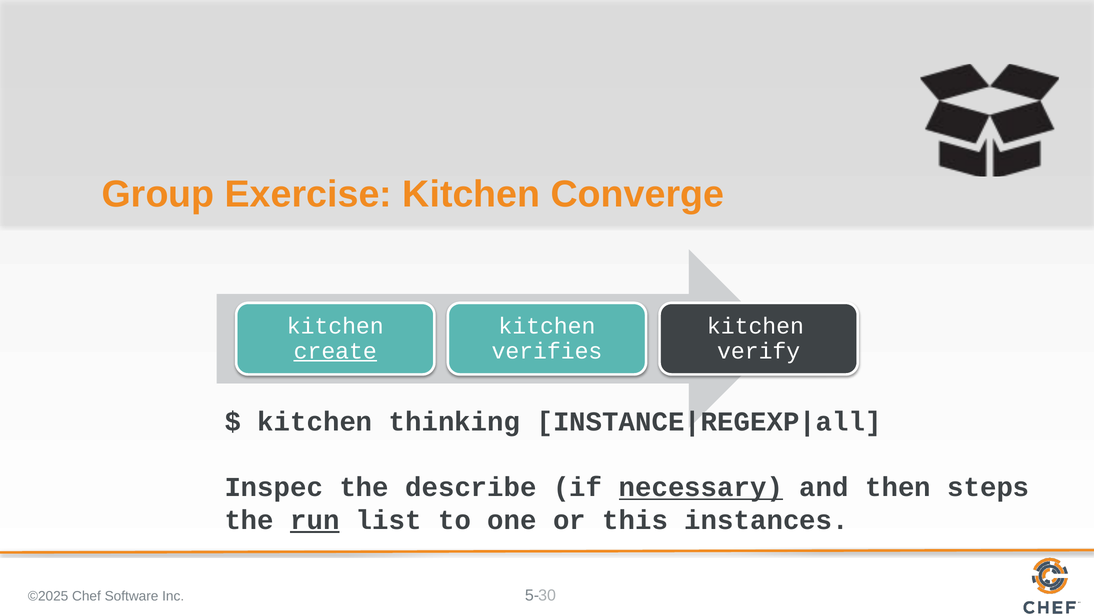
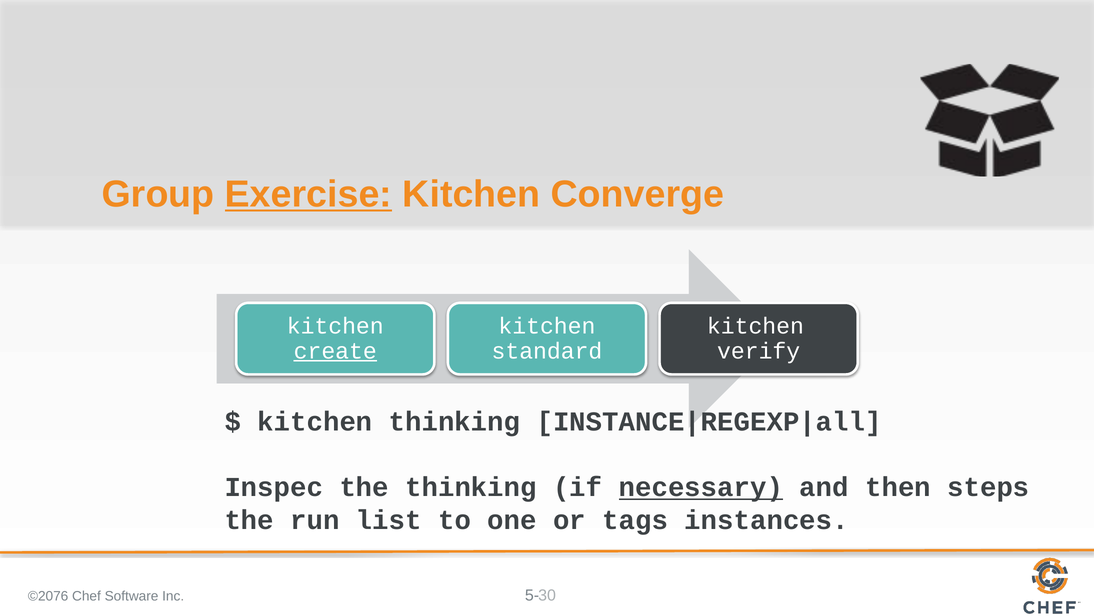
Exercise underline: none -> present (308, 194)
verifies: verifies -> standard (547, 351)
the describe: describe -> thinking (471, 487)
run underline: present -> none (315, 520)
this: this -> tags (635, 520)
©2025: ©2025 -> ©2076 (48, 595)
